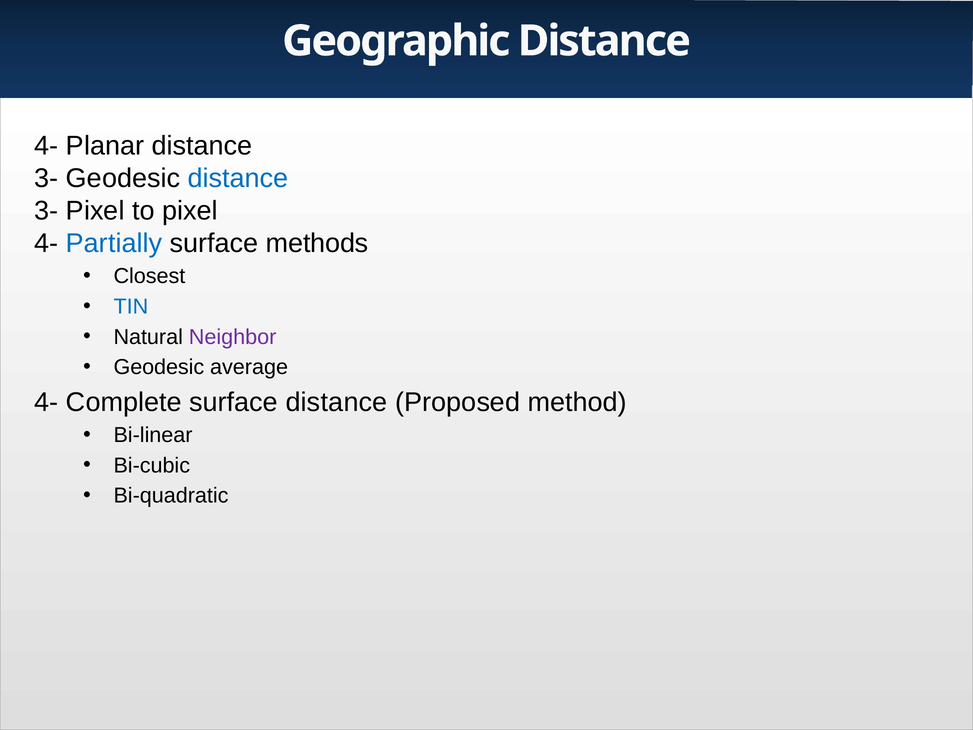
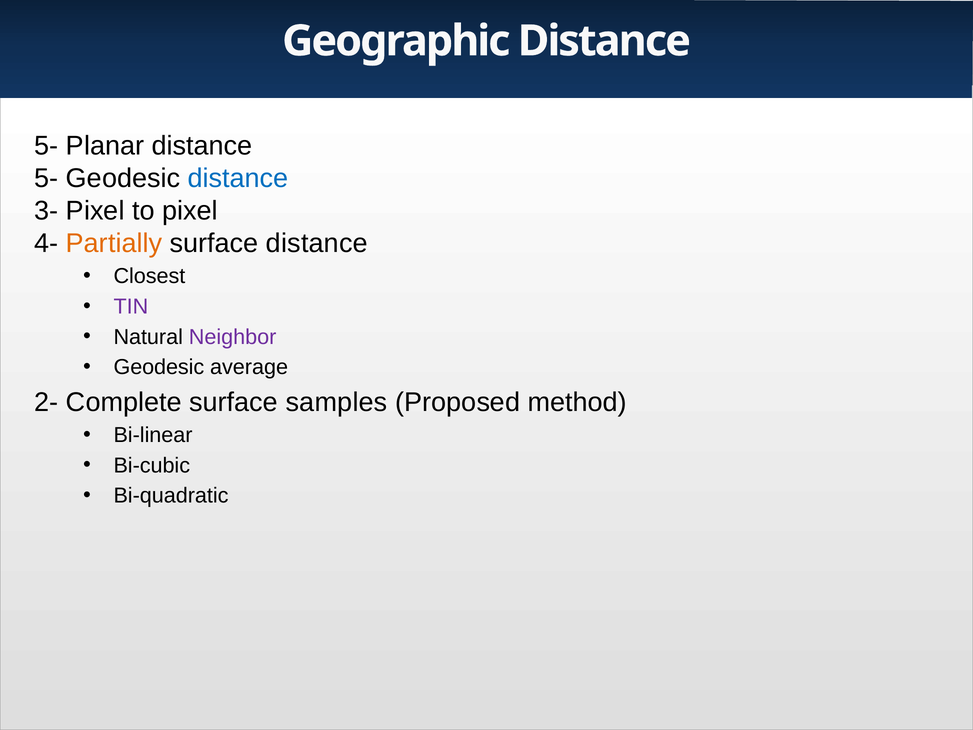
4-: 4- -> 5- (46, 146)
3-: 3- -> 5- (46, 178)
Partially colour: blue -> orange (114, 243)
surface methods: methods -> distance (317, 243)
TIN colour: blue -> purple (131, 307)
4-: 4- -> 2- (46, 402)
surface distance: distance -> samples (337, 402)
